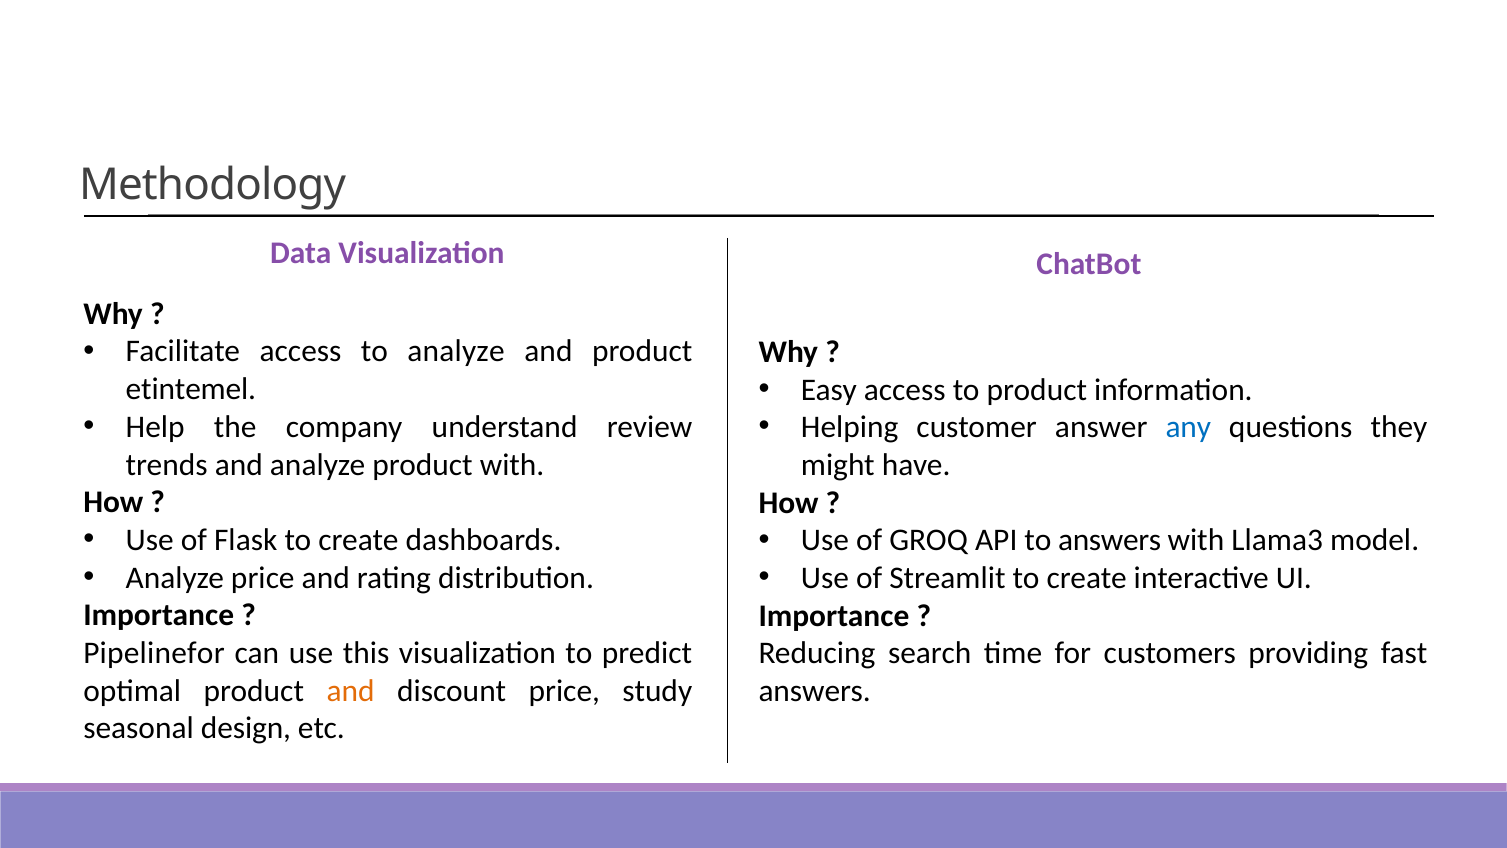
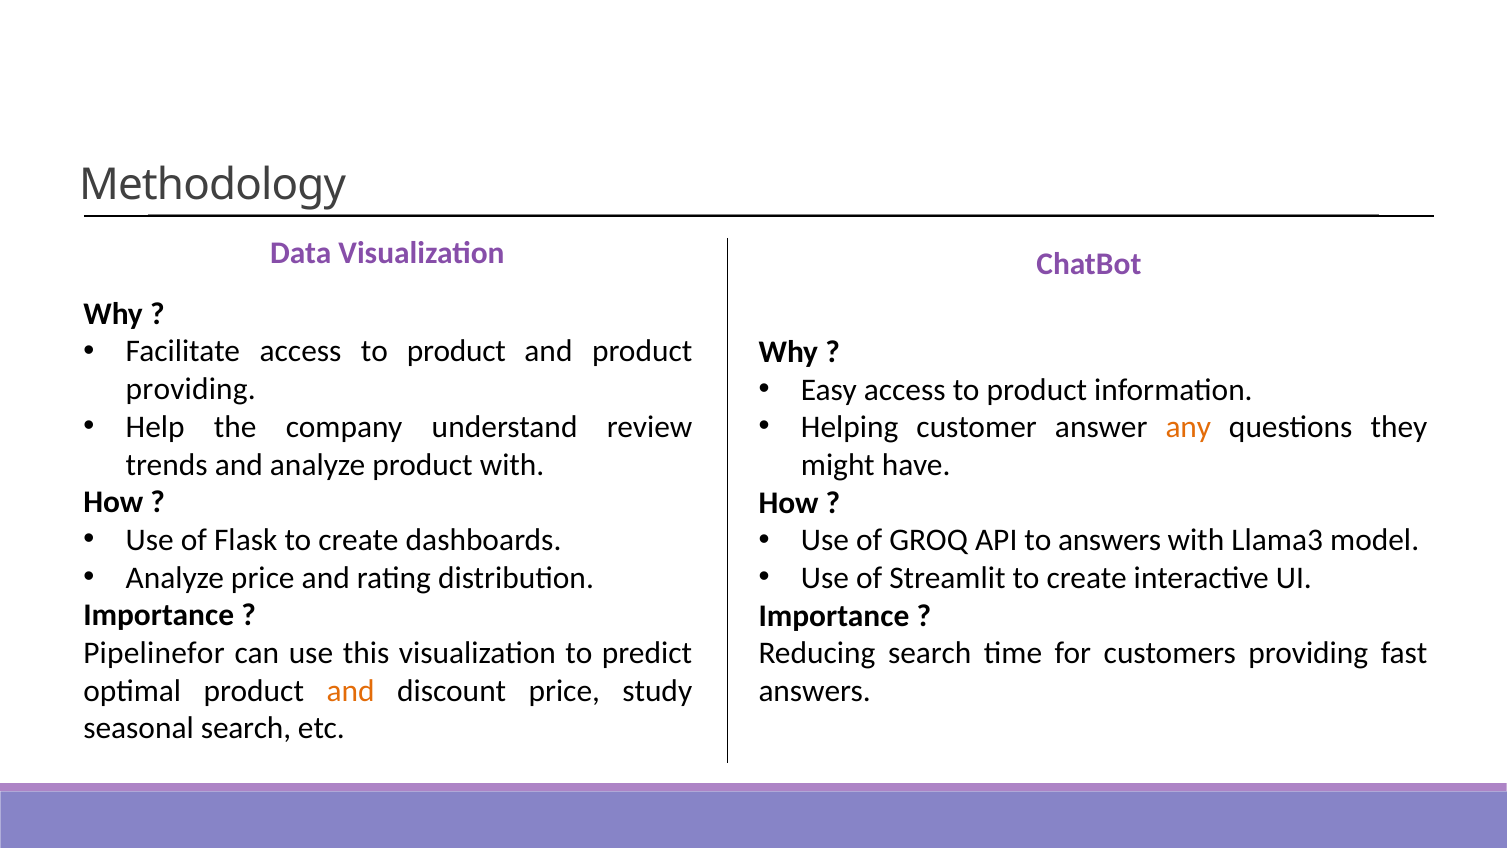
Facilitate access to analyze: analyze -> product (456, 351)
etintemel: etintemel -> providing (191, 389)
any colour: blue -> orange (1188, 427)
seasonal design: design -> search (246, 728)
